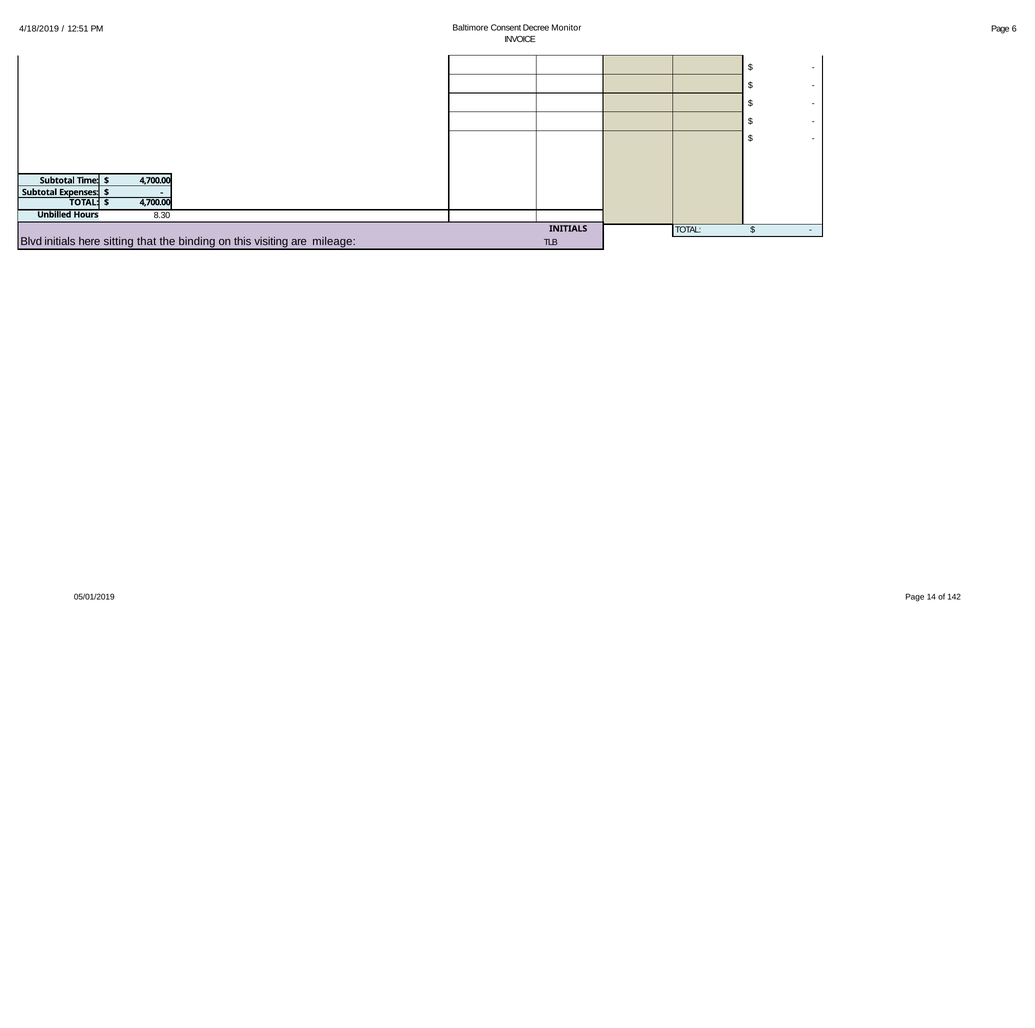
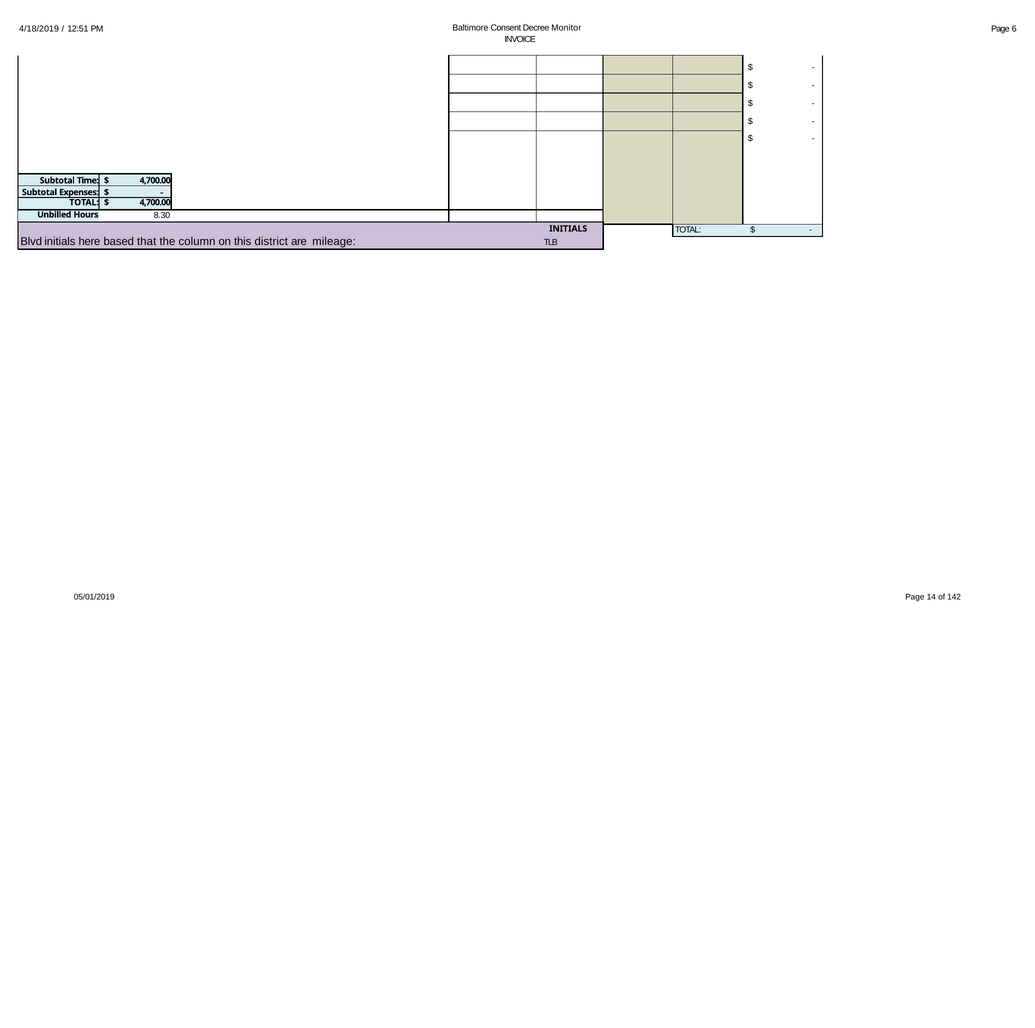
sitting: sitting -> based (119, 241)
binding: binding -> column (197, 241)
visiting: visiting -> district (271, 241)
